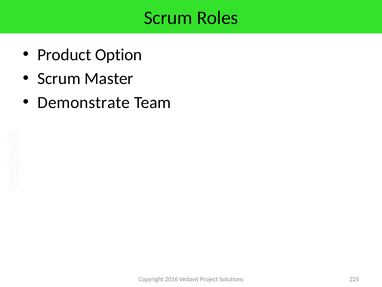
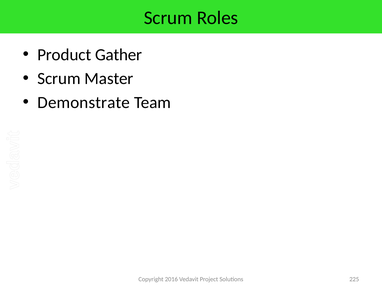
Option: Option -> Gather (119, 55)
